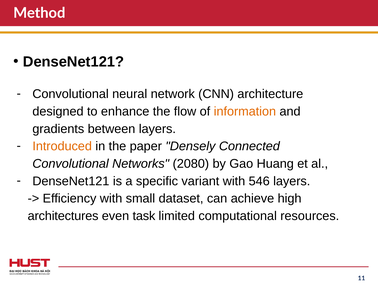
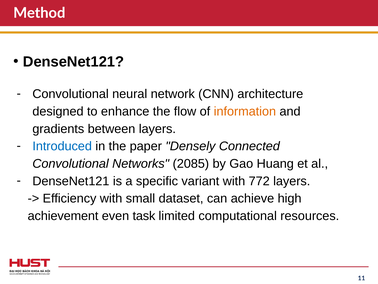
Introduced colour: orange -> blue (62, 146)
2080: 2080 -> 2085 (191, 163)
546: 546 -> 772 (259, 181)
architectures: architectures -> achievement (63, 216)
